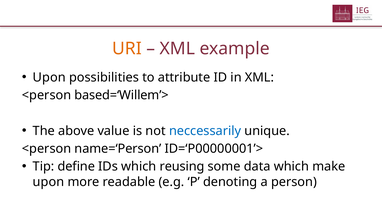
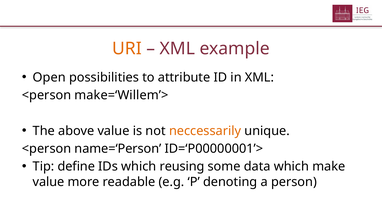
Upon: Upon -> Open (49, 77)
based=‘Willem’>: based=‘Willem’> -> make=‘Willem’> (121, 95)
neccessarily colour: blue -> orange (205, 131)
upon: upon -> value (49, 182)
